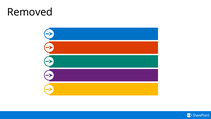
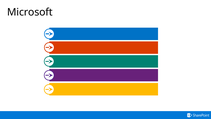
Removed: Removed -> Microsoft (30, 12)
